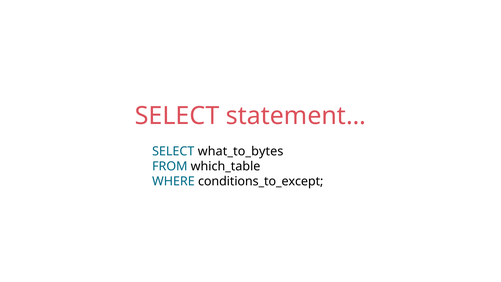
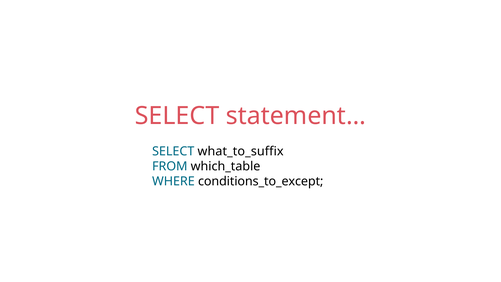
what_to_bytes: what_to_bytes -> what_to_suffix (241, 151)
